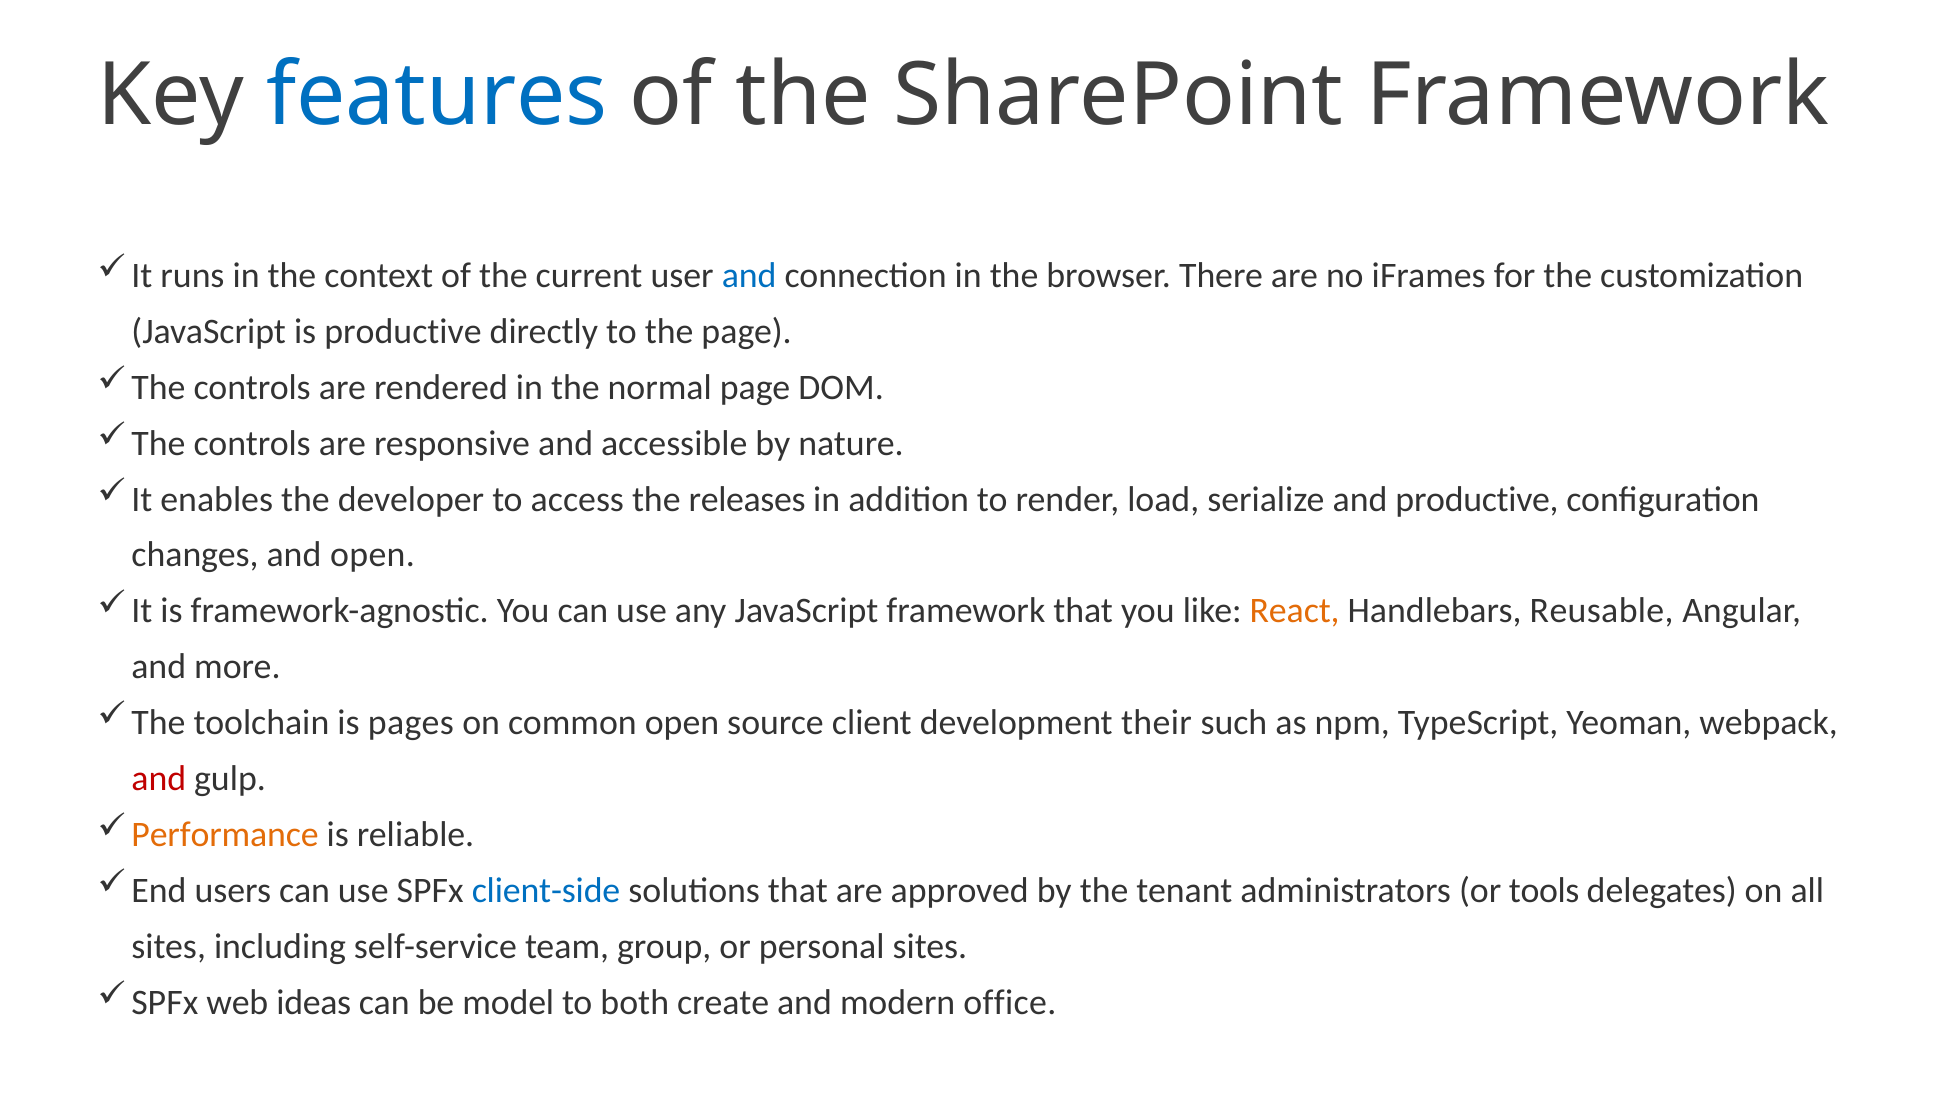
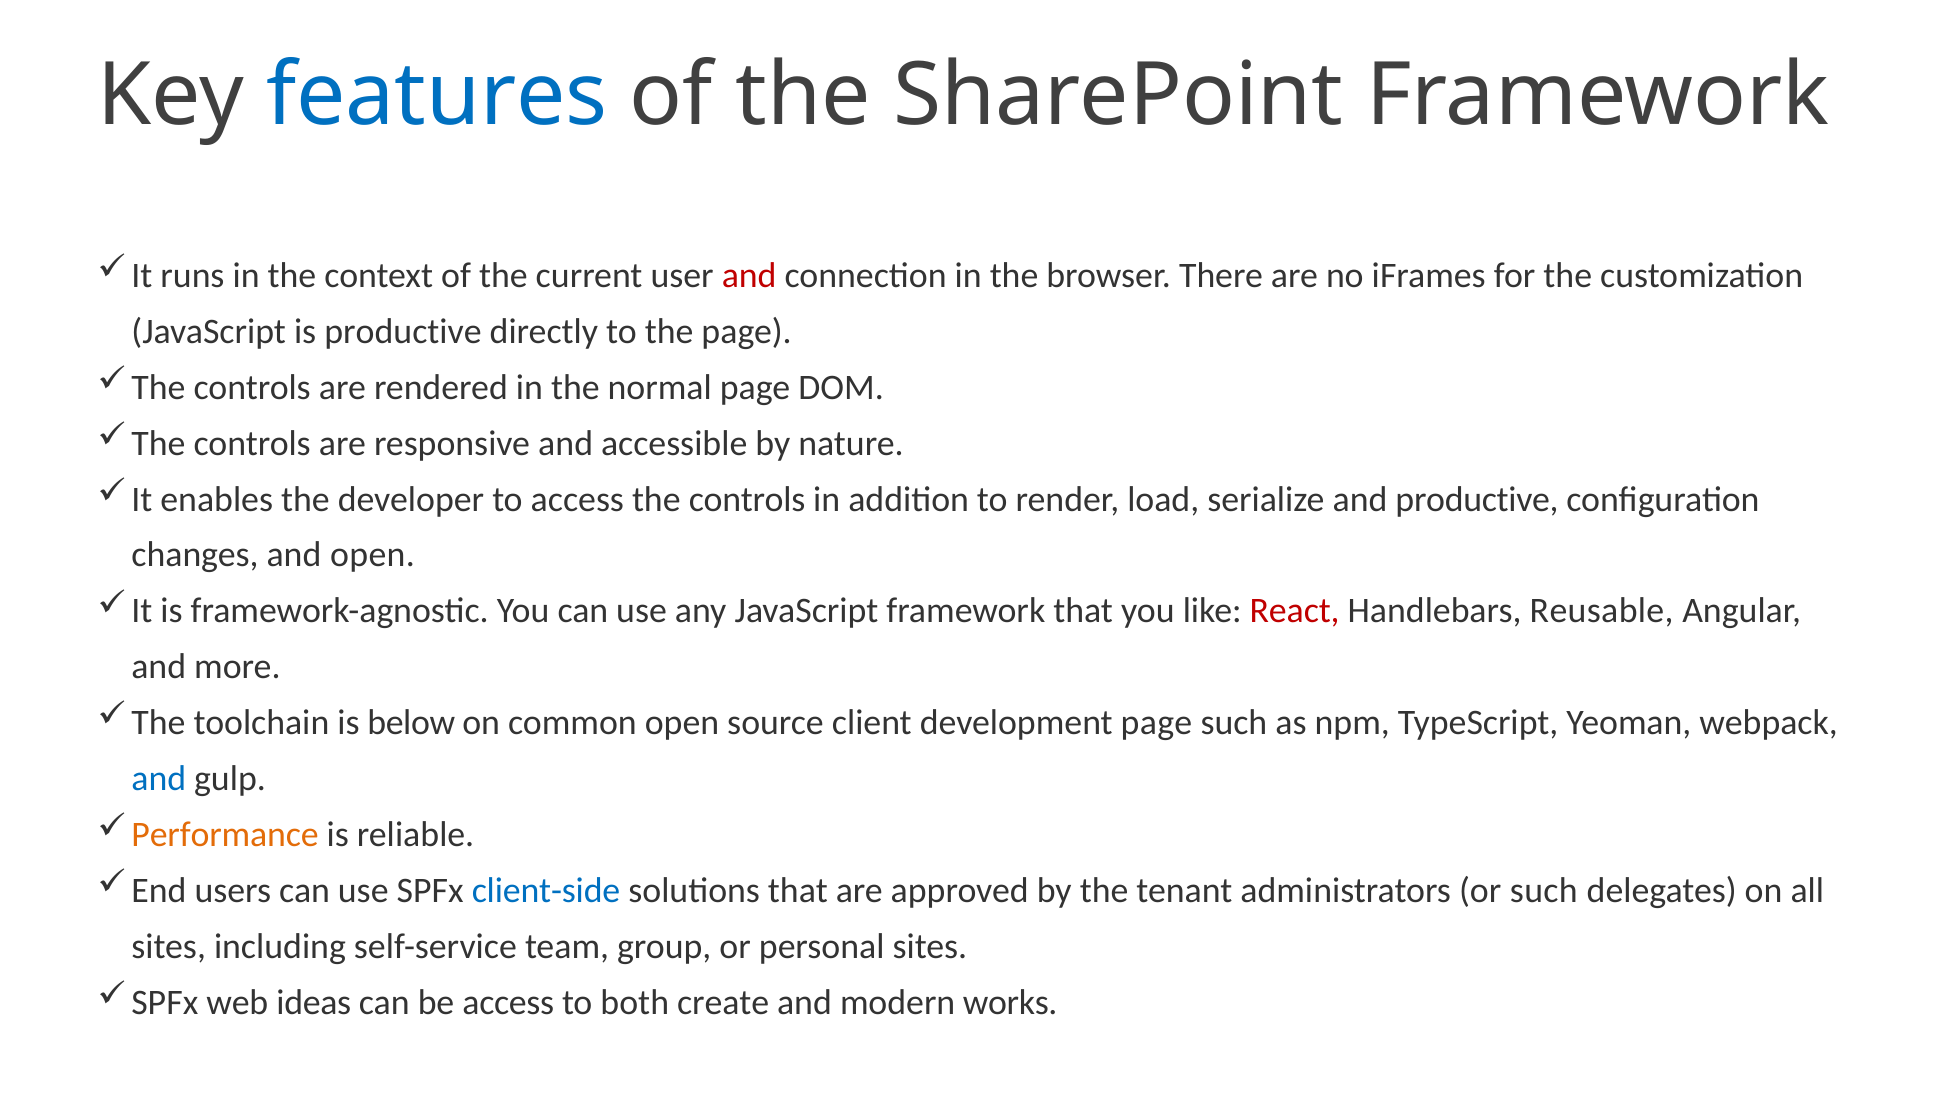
and colour: blue -> red (749, 276)
access the releases: releases -> controls (747, 499)
React colour: orange -> red (1295, 611)
pages: pages -> below (411, 723)
development their: their -> page (1157, 723)
and colour: red -> blue (159, 779)
or tools: tools -> such (1544, 890)
be model: model -> access (508, 1002)
office: office -> works (1010, 1002)
